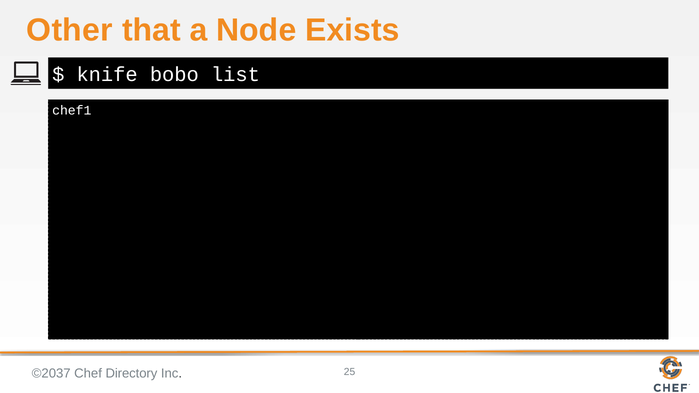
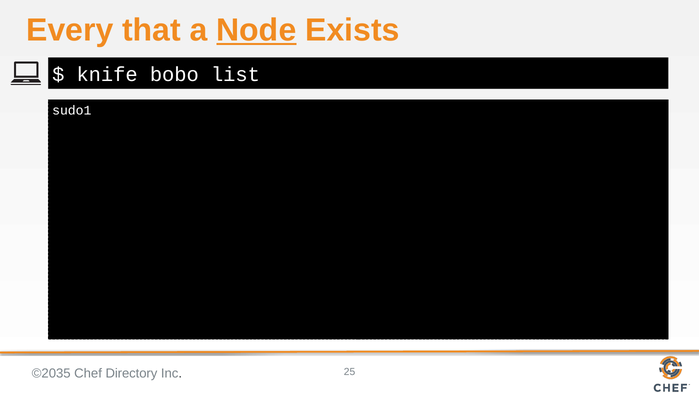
Other: Other -> Every (70, 30)
Node underline: none -> present (256, 30)
chef1: chef1 -> sudo1 (72, 110)
©2037: ©2037 -> ©2035 (51, 373)
